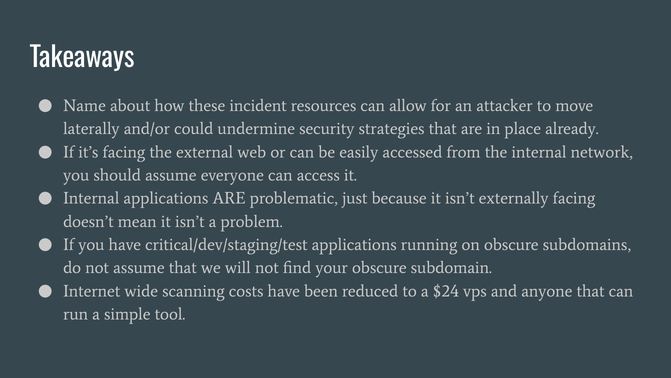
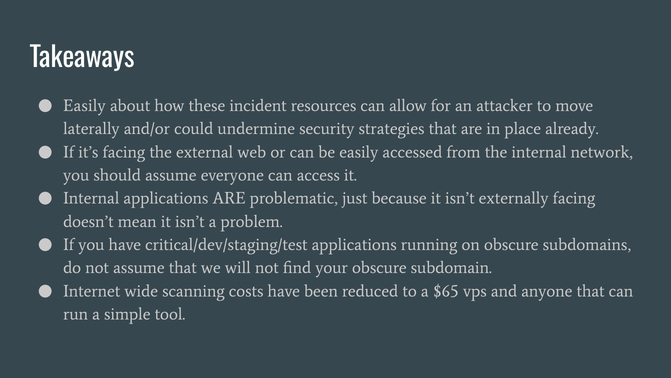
Name: Name -> Easily (84, 106)
$24: $24 -> $65 (446, 291)
